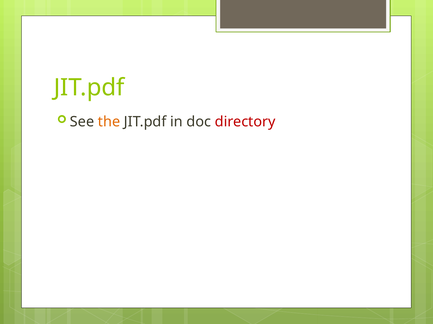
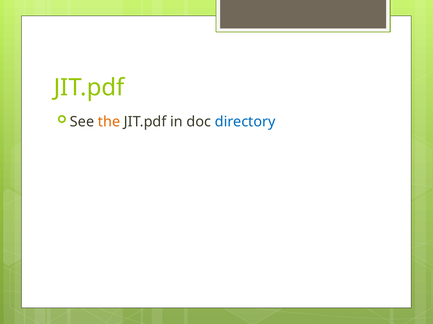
directory colour: red -> blue (245, 122)
